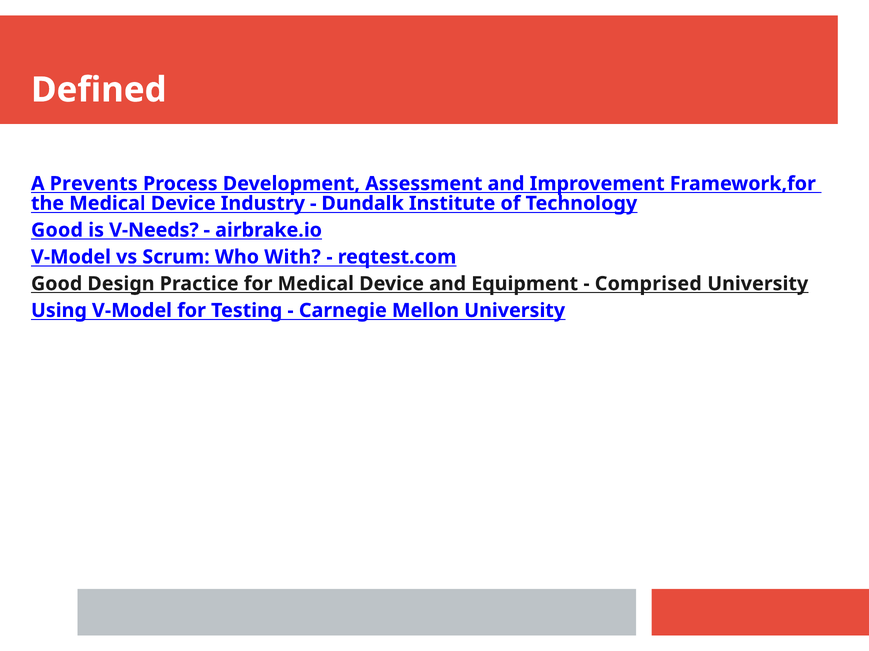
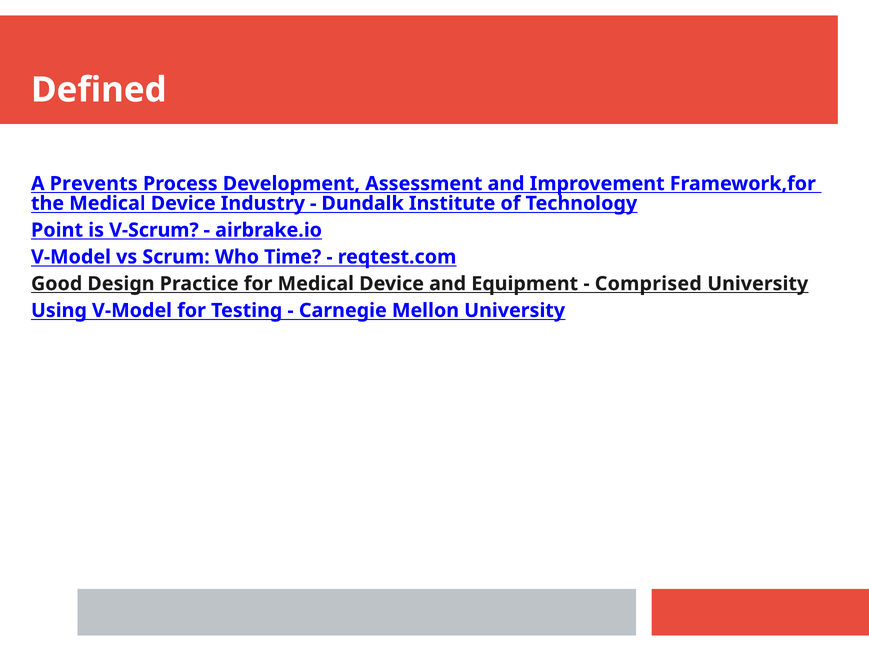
Good: Good -> Point (57, 230)
V-Needs: V-Needs -> V-Scrum (154, 230)
With: With -> Time (293, 257)
